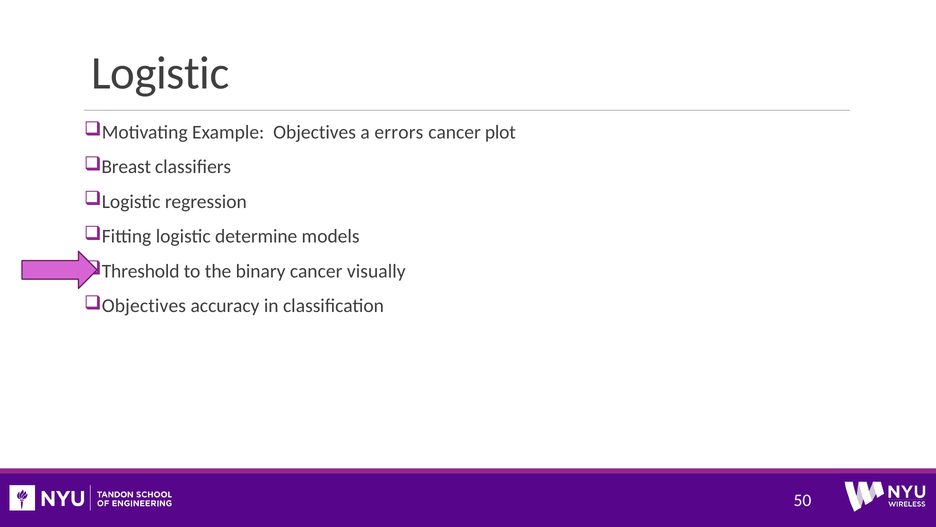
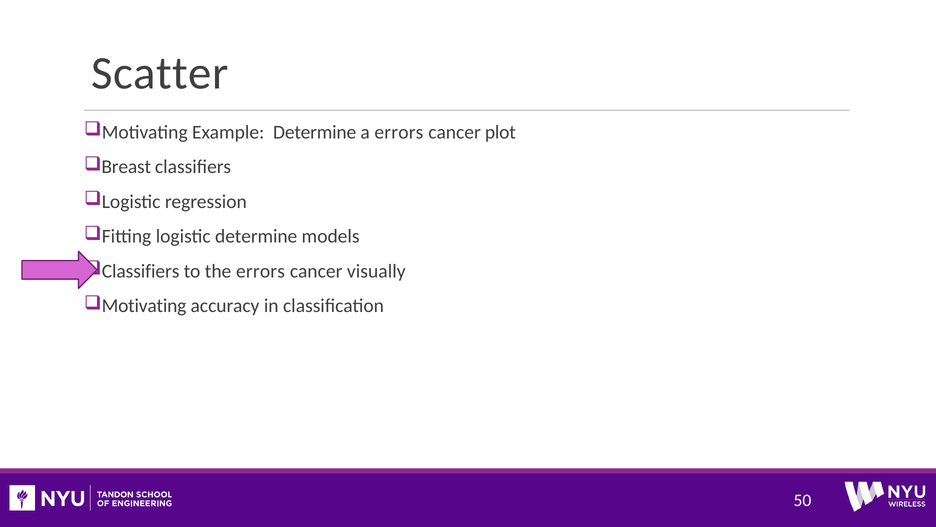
Logistic: Logistic -> Scatter (160, 73)
Example Objectives: Objectives -> Determine (315, 132)
Threshold: Threshold -> Classifiers (141, 271)
the binary: binary -> errors (260, 271)
Objectives: Objectives -> Motivating (144, 306)
